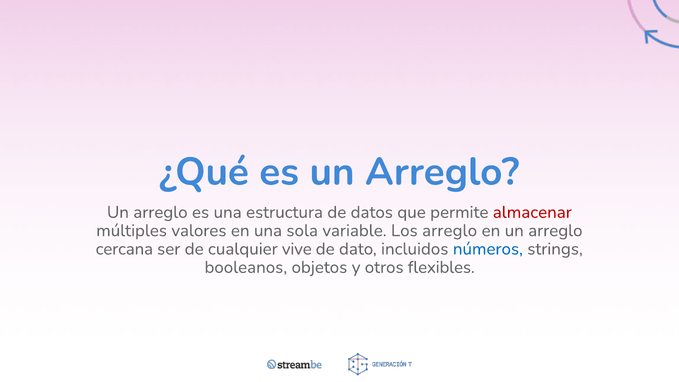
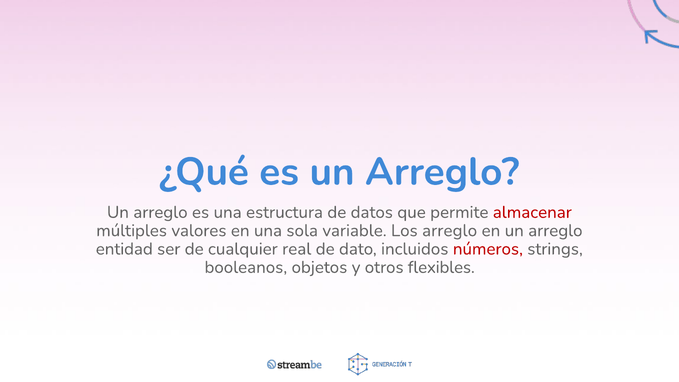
cercana: cercana -> entidad (124, 249)
vive: vive -> real (297, 249)
números colour: blue -> red (488, 249)
